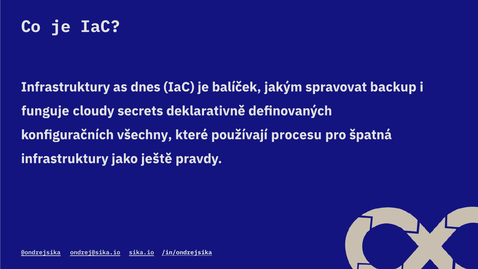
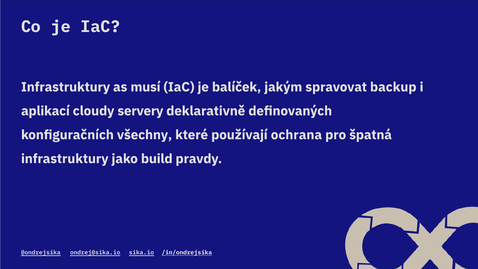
dnes: dnes -> musí (145, 87)
funguje: funguje -> aplikací (45, 111)
secrets: secrets -> servery (140, 111)
procesu: procesu -> ochrana (296, 135)
ještě: ještě -> build (157, 159)
